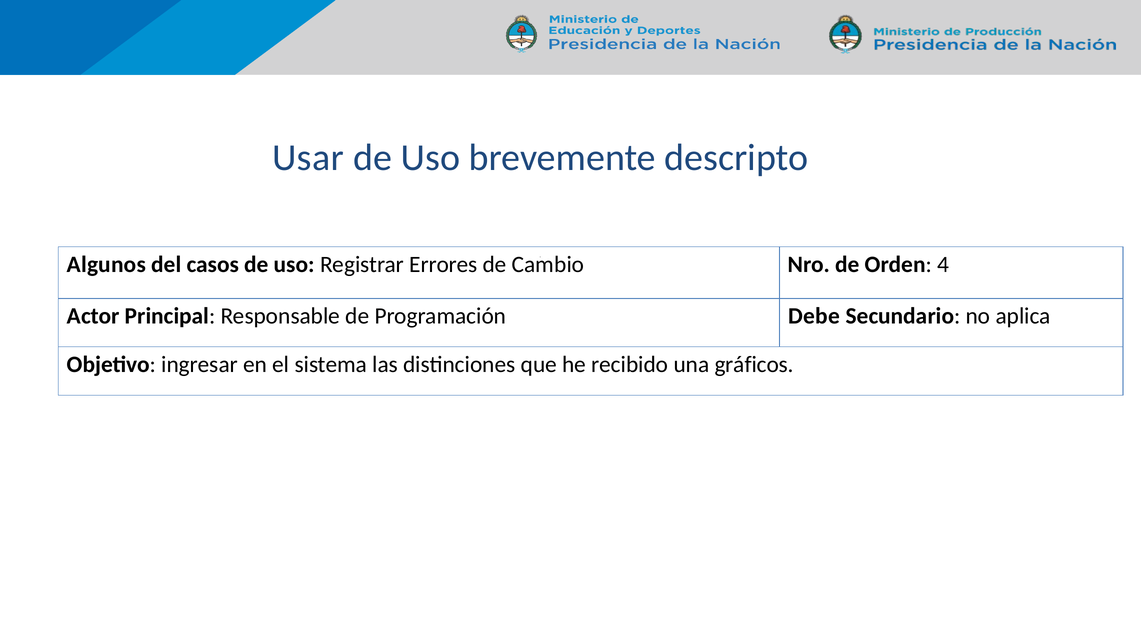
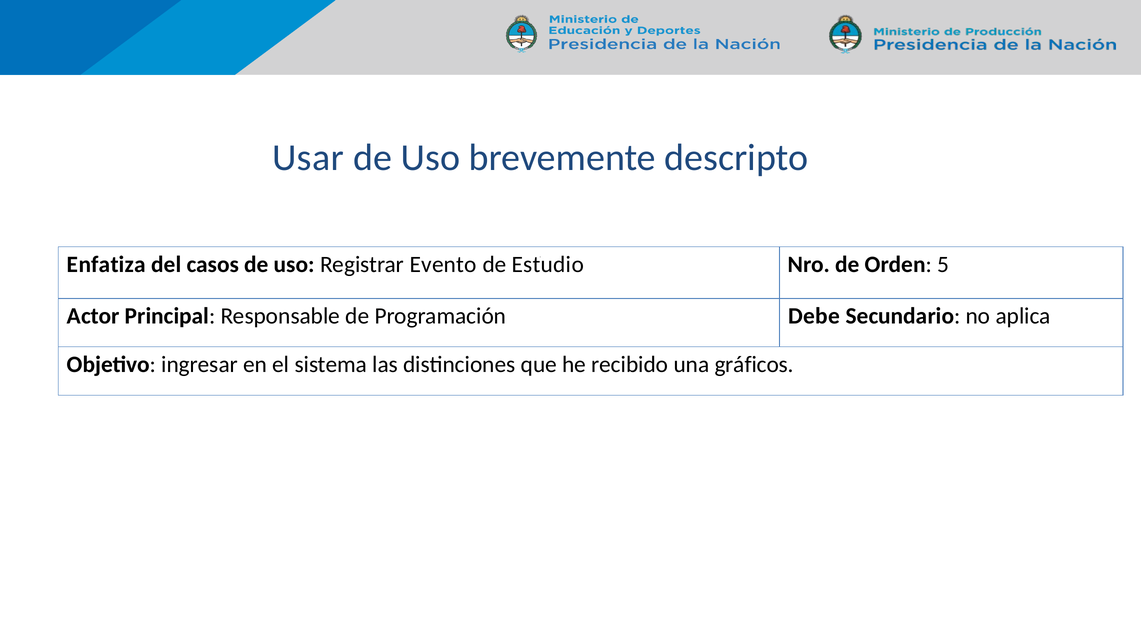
Algunos: Algunos -> Enfatiza (106, 265)
Errores: Errores -> Evento (443, 265)
Cambio: Cambio -> Estudio (548, 265)
4: 4 -> 5 (943, 265)
